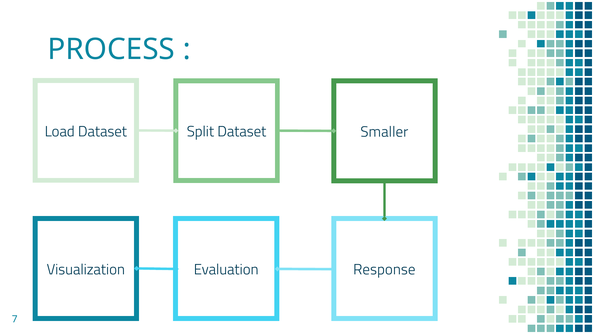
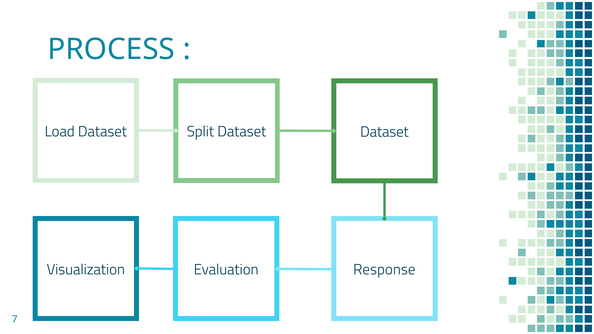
Dataset Smaller: Smaller -> Dataset (384, 132)
